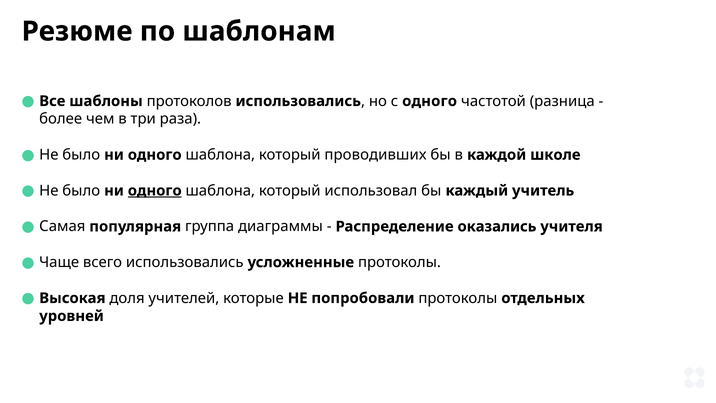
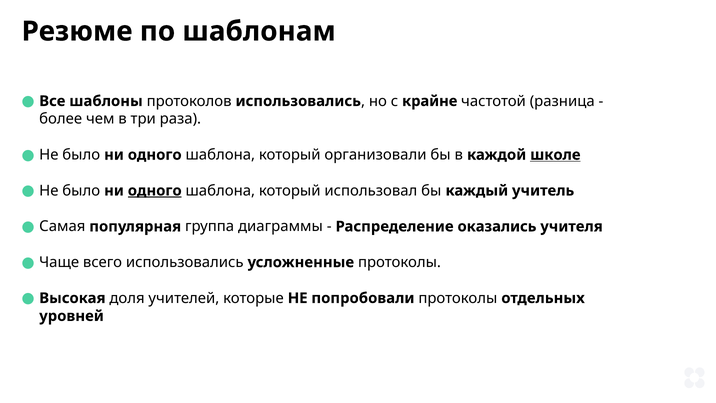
с одного: одного -> крайне (430, 101)
проводивших: проводивших -> организовали (375, 155)
школе underline: none -> present (555, 155)
